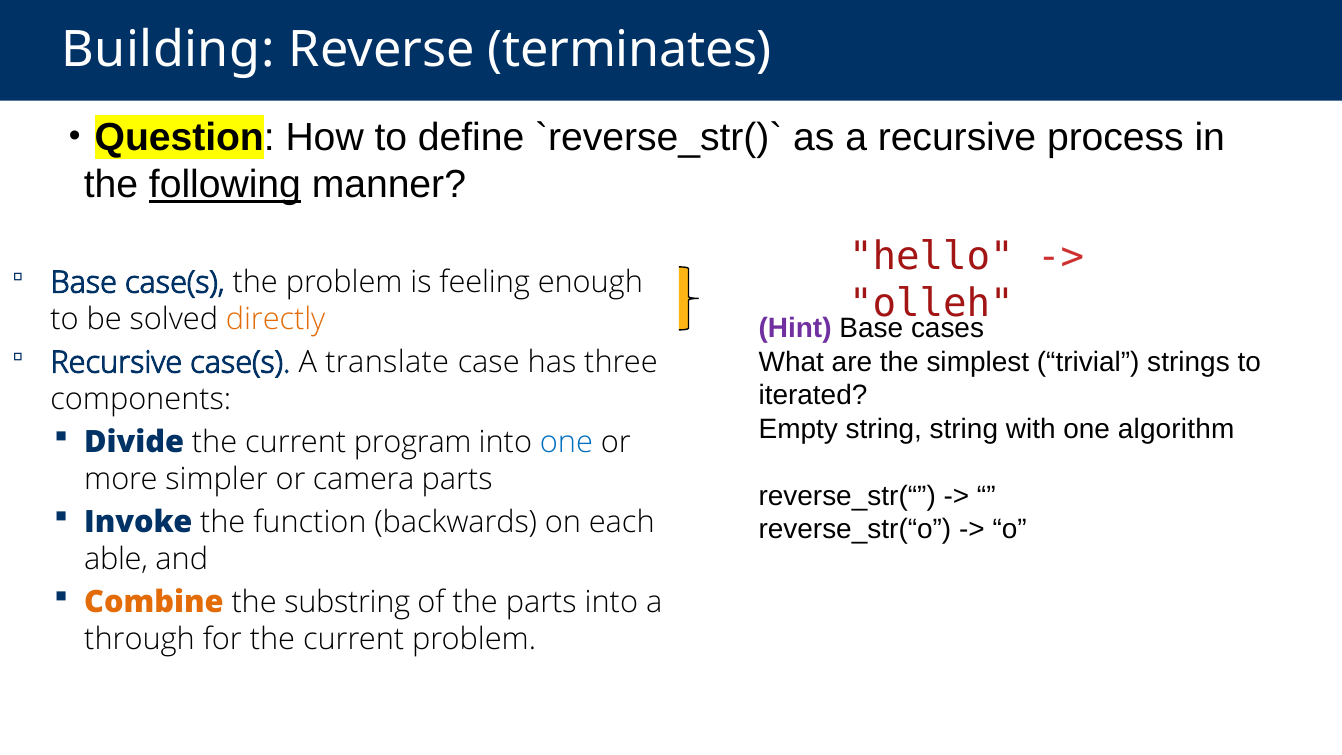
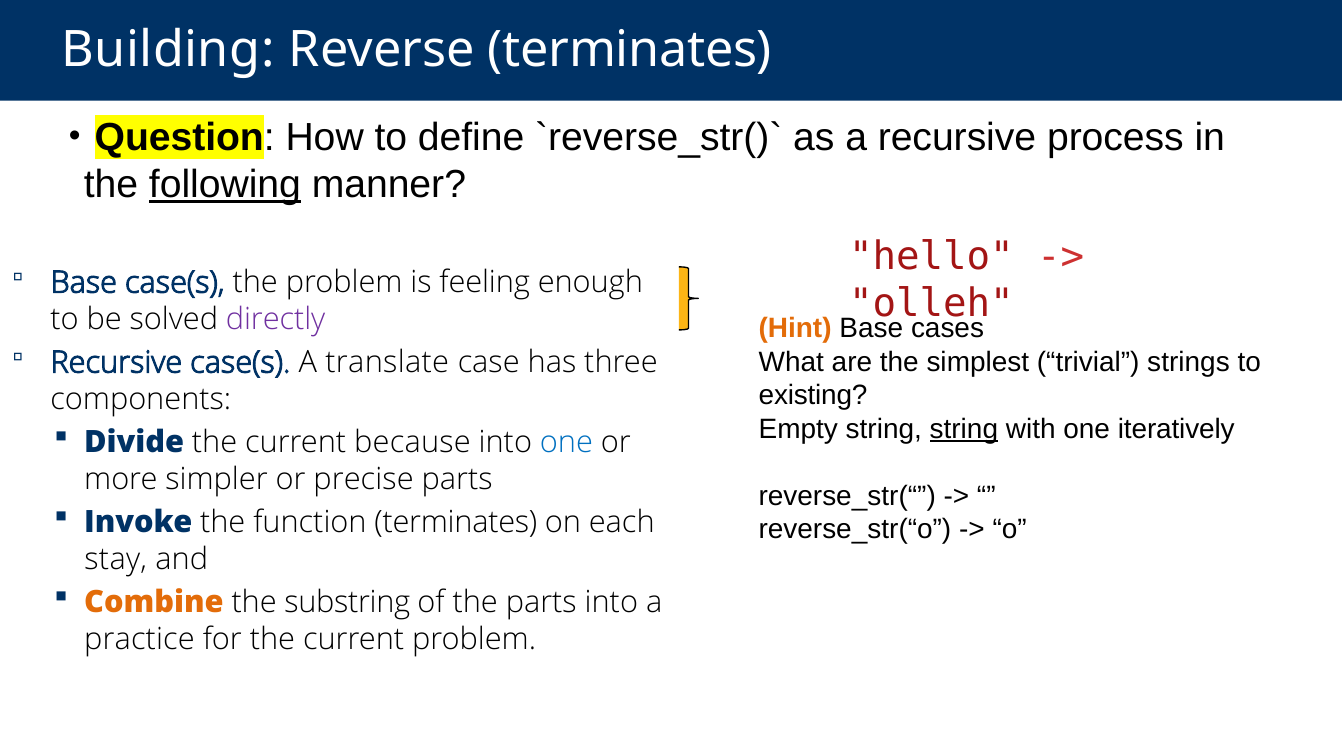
directly colour: orange -> purple (276, 319)
Hint colour: purple -> orange (795, 328)
iterated: iterated -> existing (813, 395)
string underline: none -> present (964, 429)
algorithm: algorithm -> iteratively (1176, 429)
program: program -> because (412, 442)
camera: camera -> precise (364, 479)
function backwards: backwards -> terminates (456, 522)
able: able -> stay (116, 559)
through: through -> practice (139, 639)
